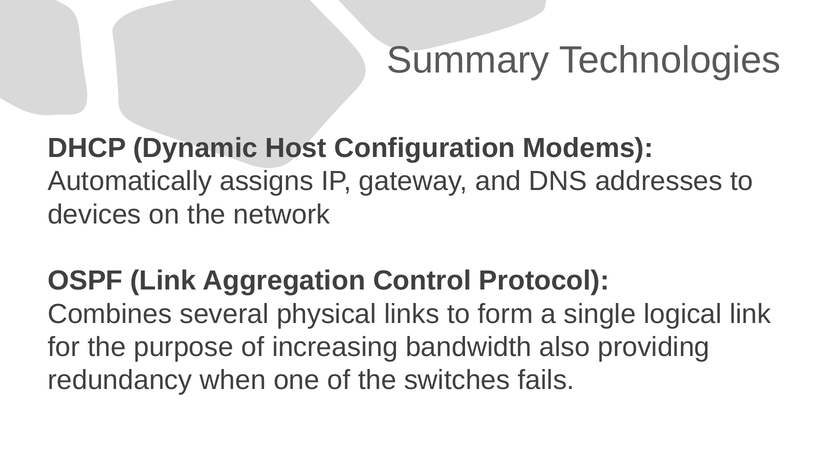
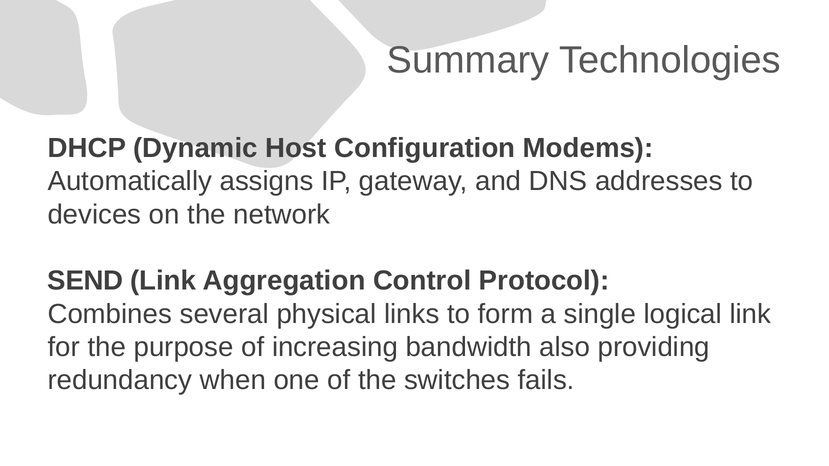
OSPF: OSPF -> SEND (85, 281)
